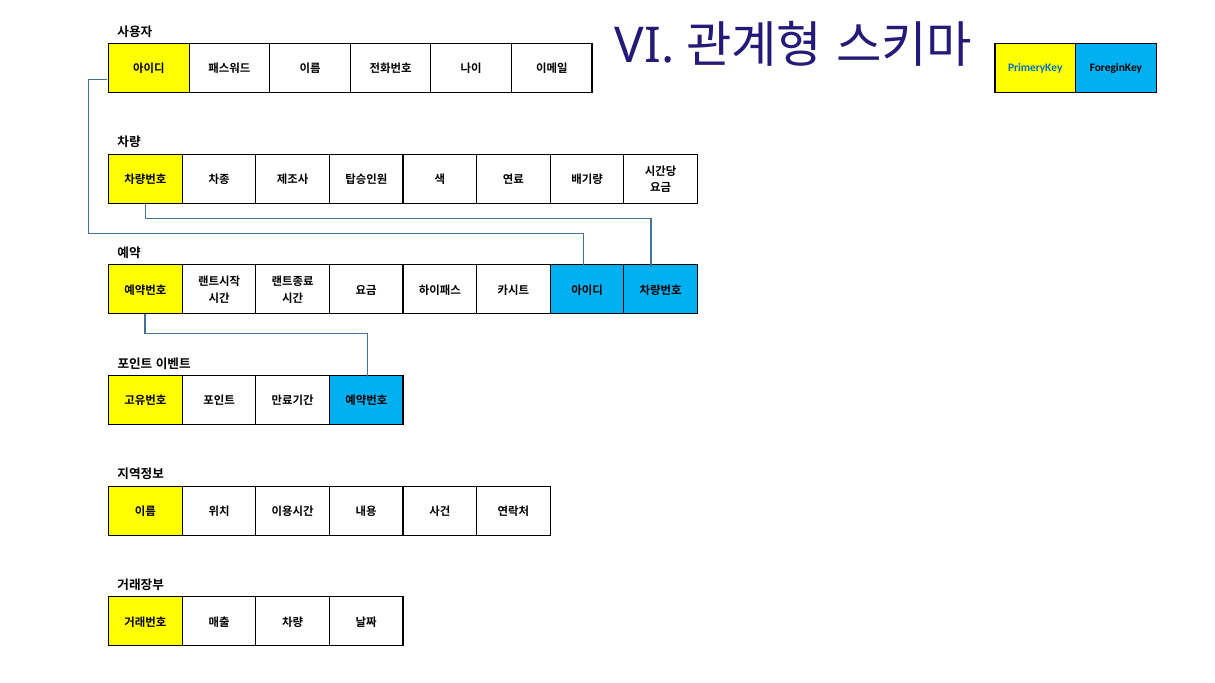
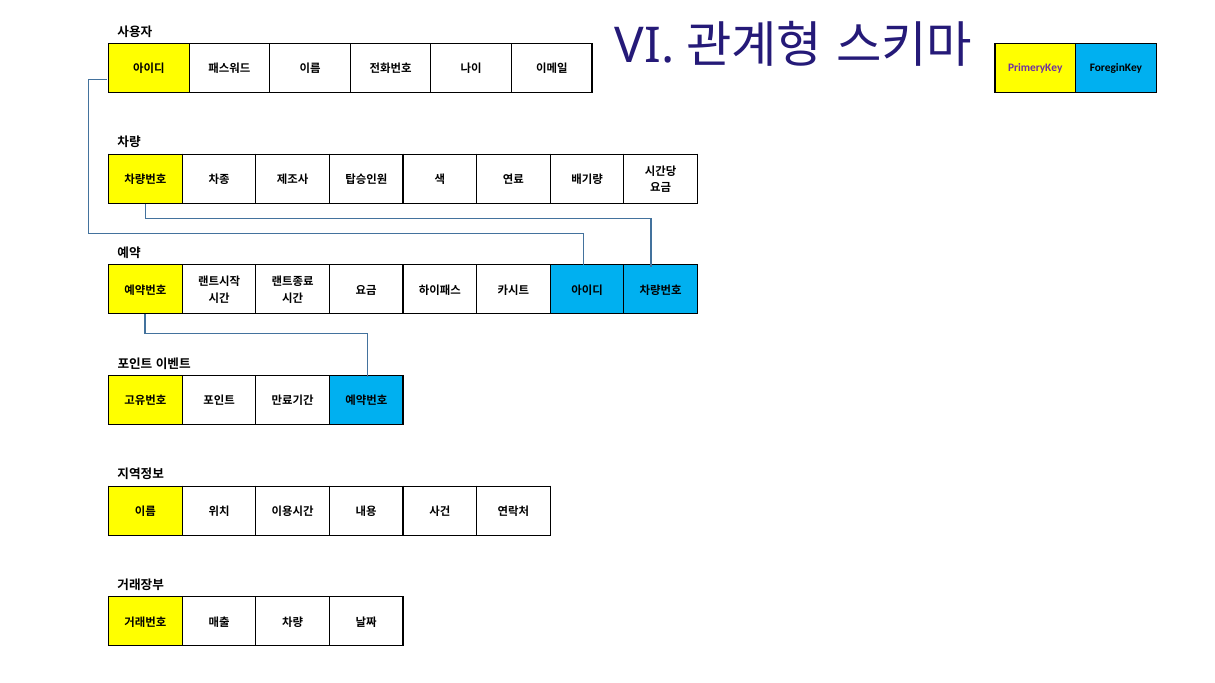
PrimeryKey colour: blue -> purple (1035, 68)
